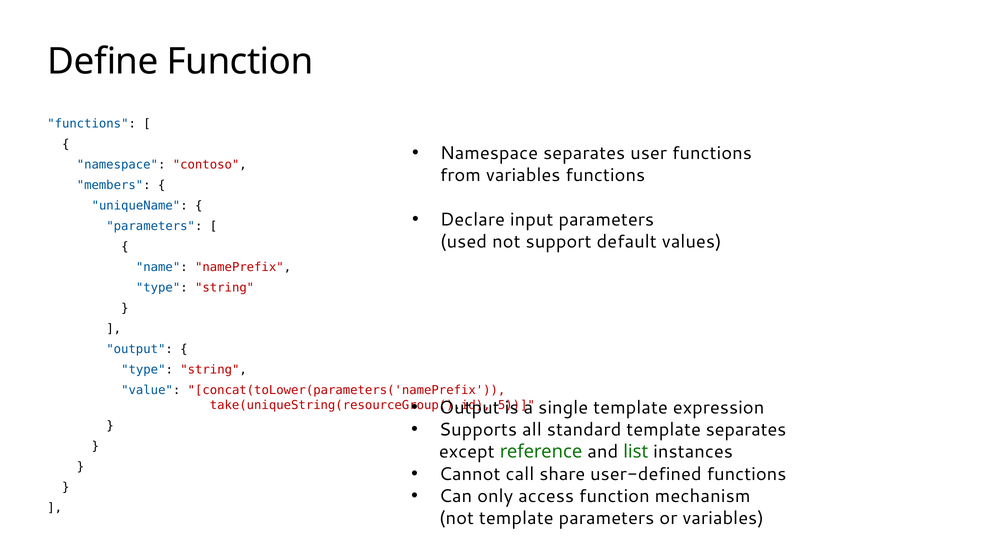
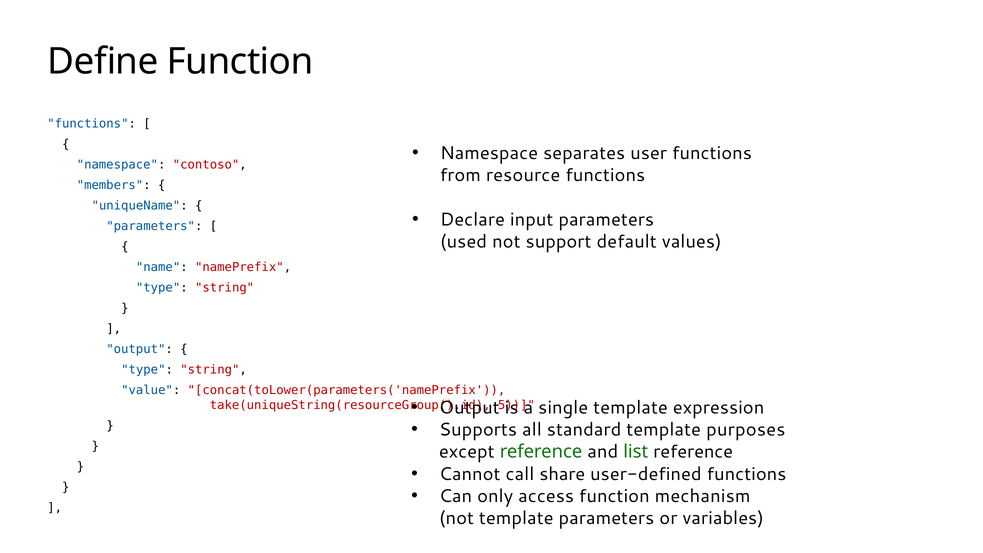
from variables: variables -> resource (523, 175)
template separates: separates -> purposes (746, 430)
list instances: instances -> reference (693, 452)
